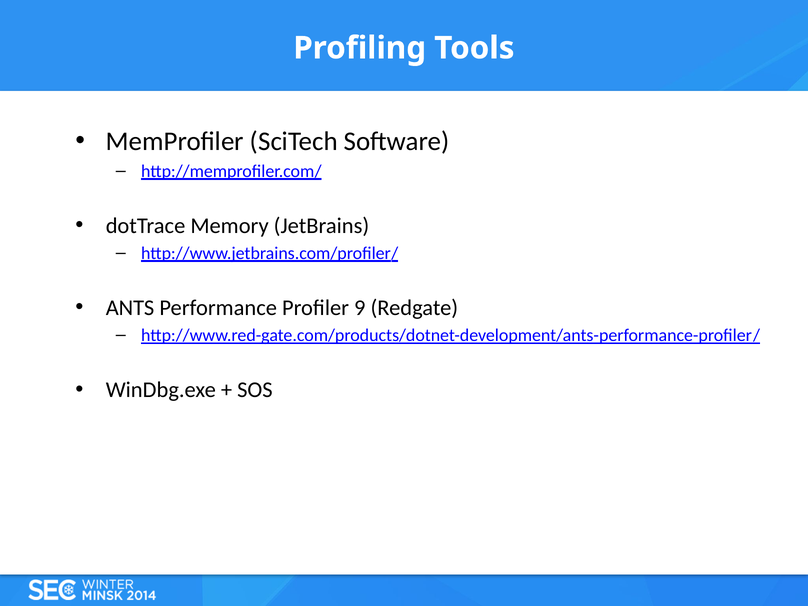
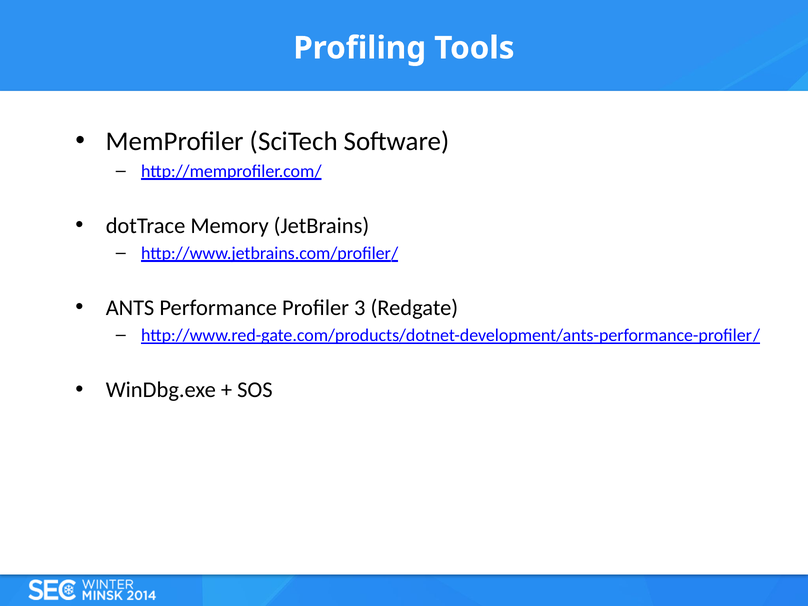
9: 9 -> 3 (360, 308)
